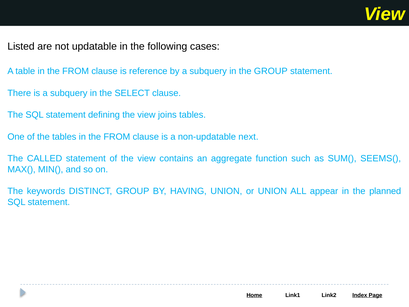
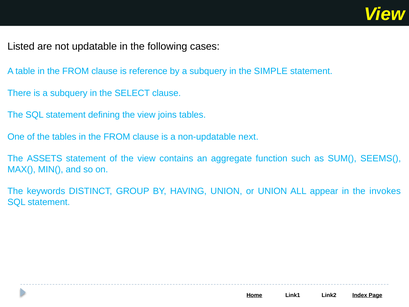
the GROUP: GROUP -> SIMPLE (271, 71)
CALLED: CALLED -> ASSETS (45, 158)
planned: planned -> invokes (385, 191)
